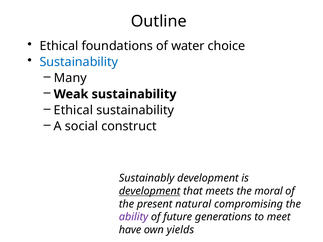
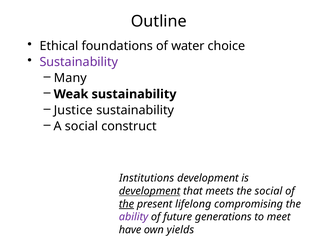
Sustainability colour: blue -> purple (79, 62)
Ethical: Ethical -> Justice (73, 110)
Sustainably: Sustainably -> Institutions (147, 178)
the moral: moral -> social (268, 191)
the underline: none -> present (126, 204)
natural: natural -> lifelong (193, 204)
